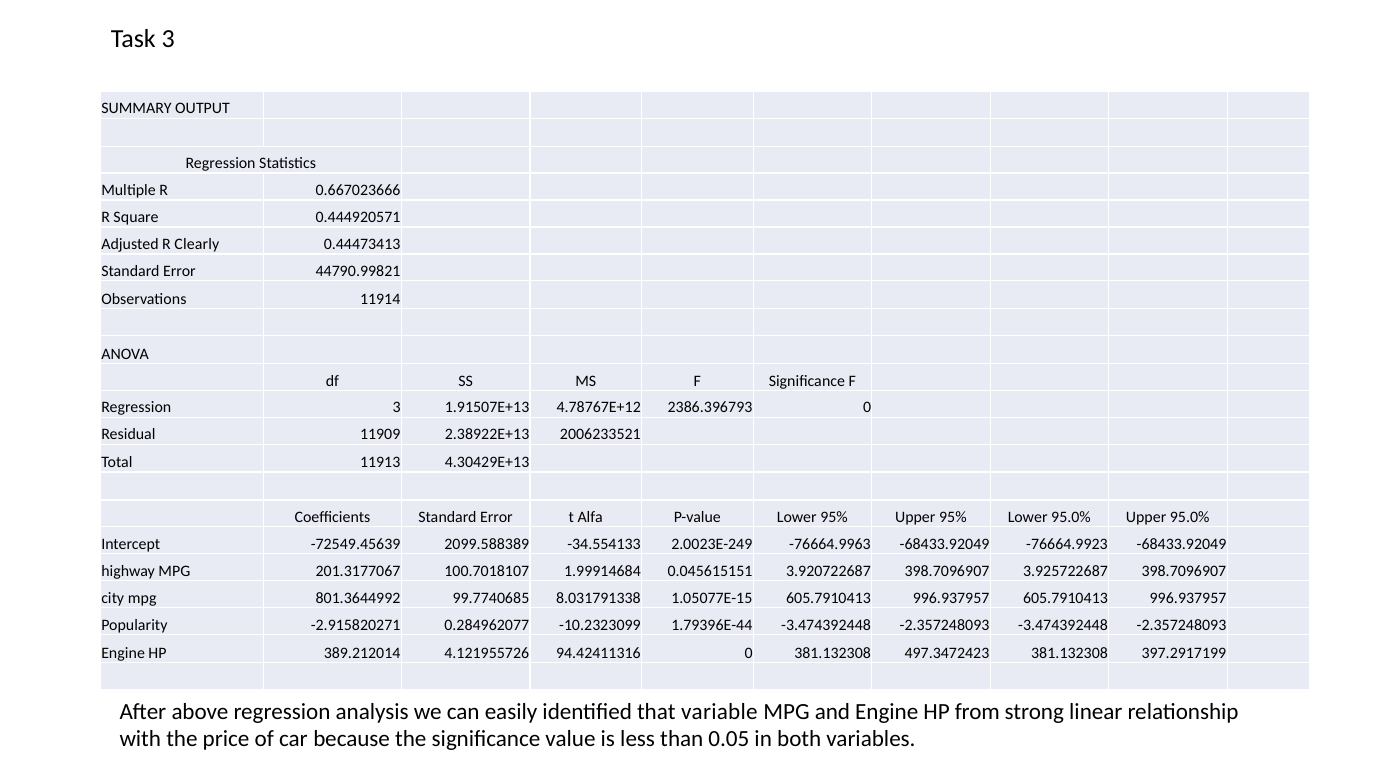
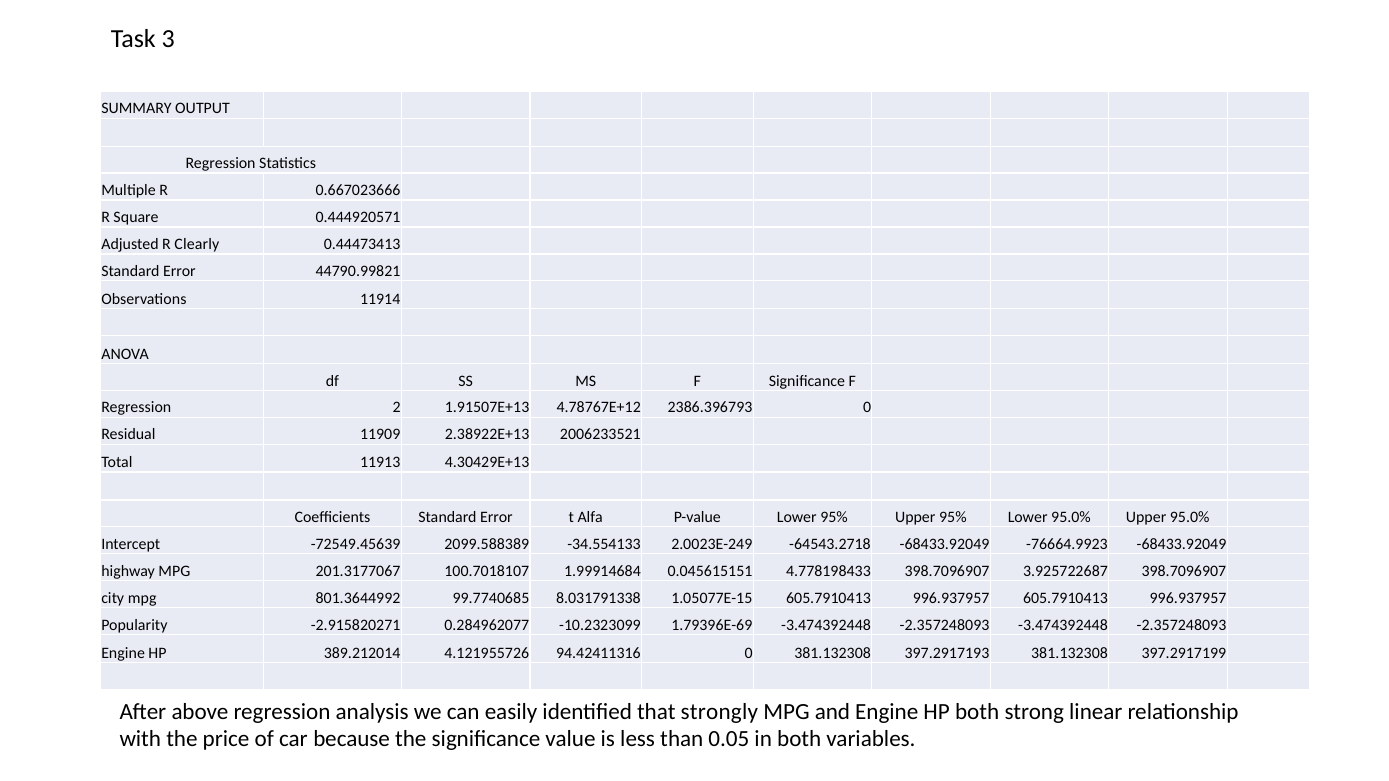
Regression 3: 3 -> 2 (397, 408)
-76664.9963: -76664.9963 -> -64543.2718 (830, 544)
3.920722687: 3.920722687 -> 4.778198433 (828, 571)
1.79396E-44: 1.79396E-44 -> 1.79396E-69 (712, 625)
497.3472423: 497.3472423 -> 397.2917193 (947, 653)
variable: variable -> strongly (719, 712)
HP from: from -> both (977, 712)
